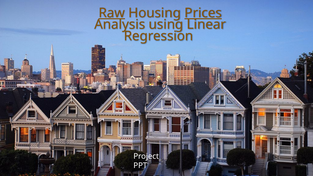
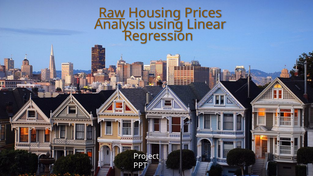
Prices underline: present -> none (203, 13)
